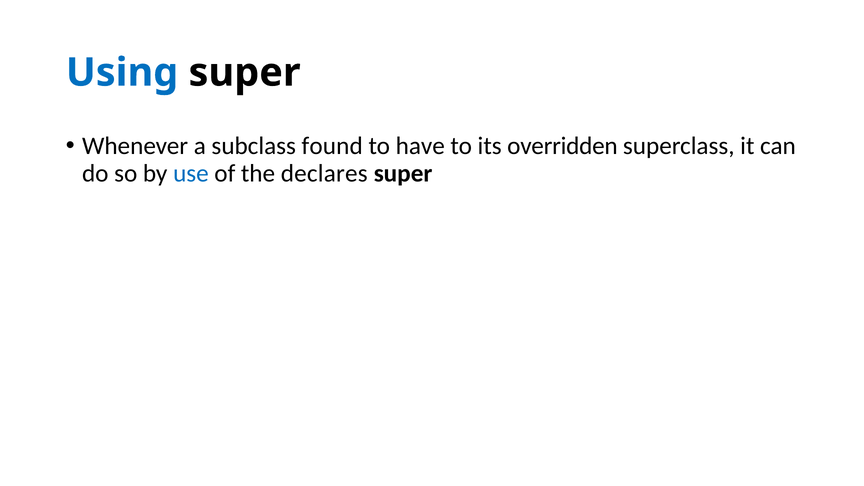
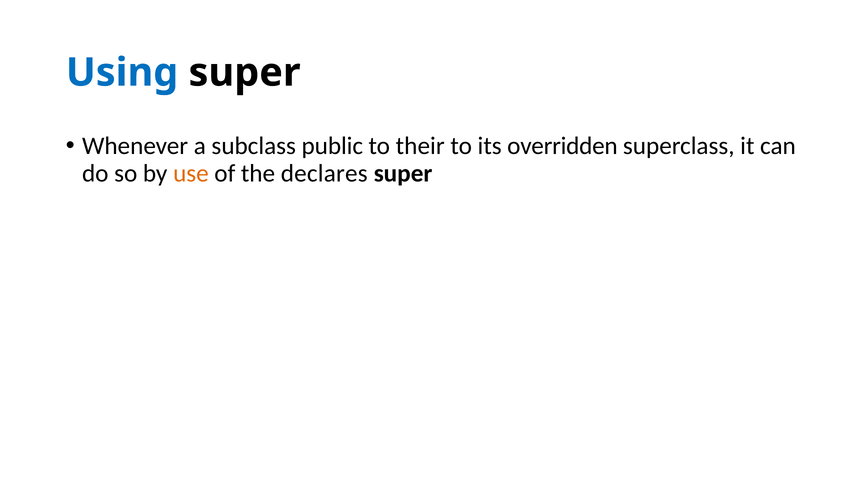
found: found -> public (332, 146)
have: have -> their (420, 146)
use colour: blue -> orange (191, 173)
